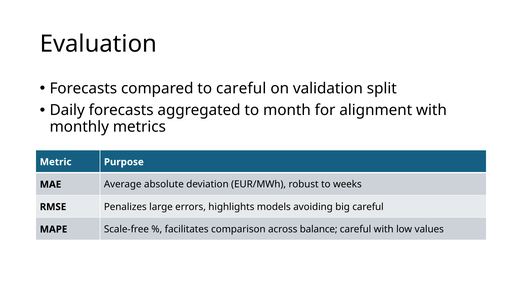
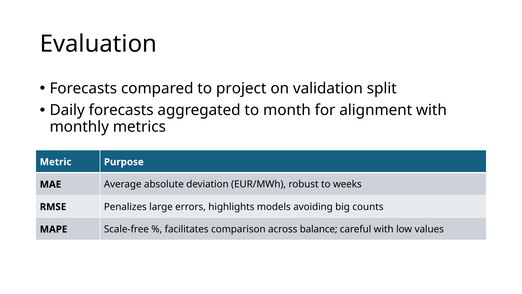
to careful: careful -> project (241, 88)
big careful: careful -> counts (368, 207)
